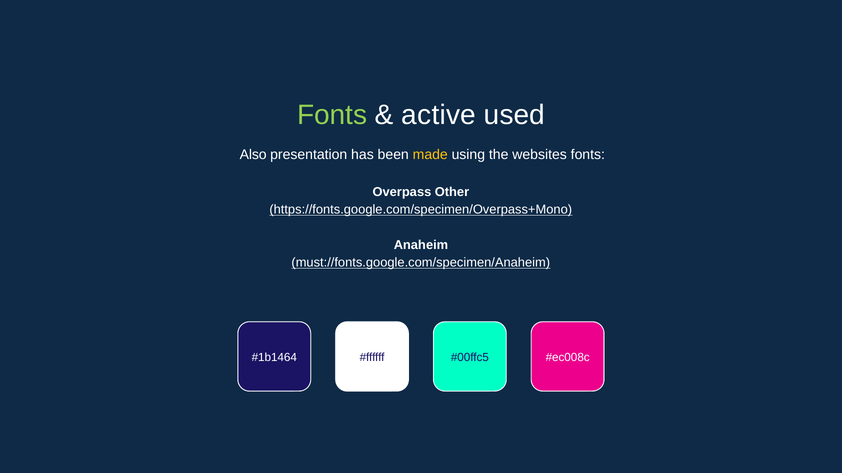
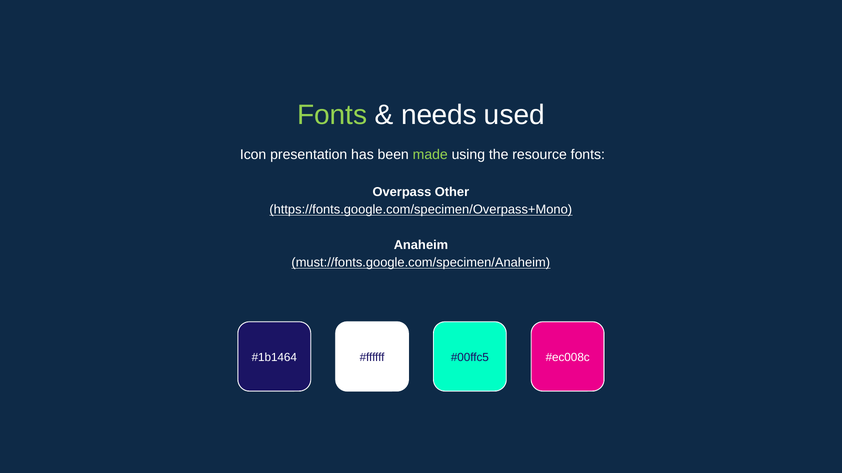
active: active -> needs (439, 115)
Also: Also -> Icon (253, 155)
made colour: yellow -> light green (430, 155)
websites: websites -> resource (540, 155)
